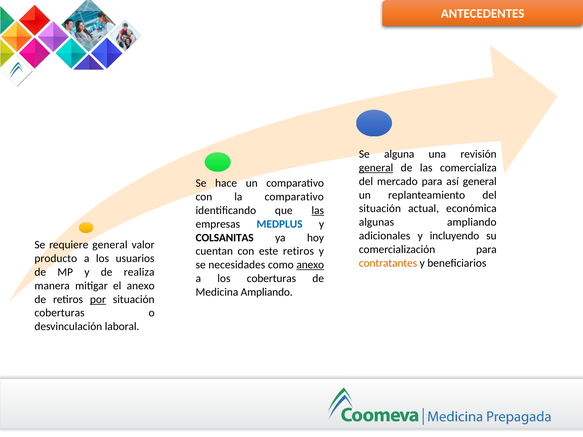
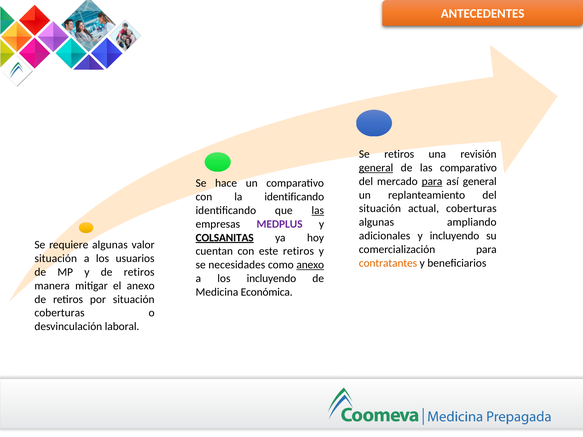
Se alguna: alguna -> retiros (399, 154)
las comercializa: comercializa -> comparativo (468, 168)
para underline: none -> present (432, 181)
la comparativo: comparativo -> identificando (294, 197)
actual económica: económica -> coberturas (471, 209)
MEDPLUS colour: blue -> purple (280, 224)
COLSANITAS underline: none -> present (225, 238)
requiere general: general -> algunas (110, 245)
producto: producto -> situación (56, 259)
y de realiza: realiza -> retiros (139, 272)
los coberturas: coberturas -> incluyendo (271, 279)
Medicina Ampliando: Ampliando -> Económica (267, 292)
por underline: present -> none (98, 299)
